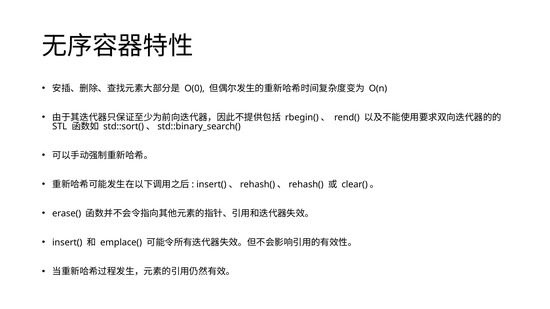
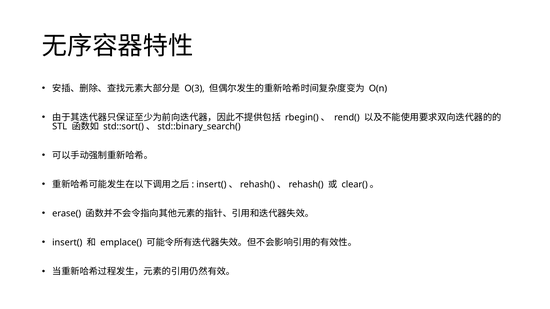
O(0: O(0 -> O(3 (195, 89)
